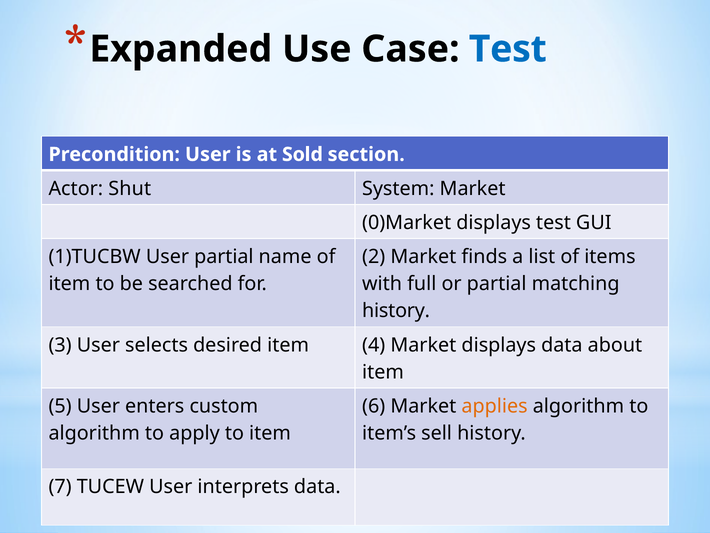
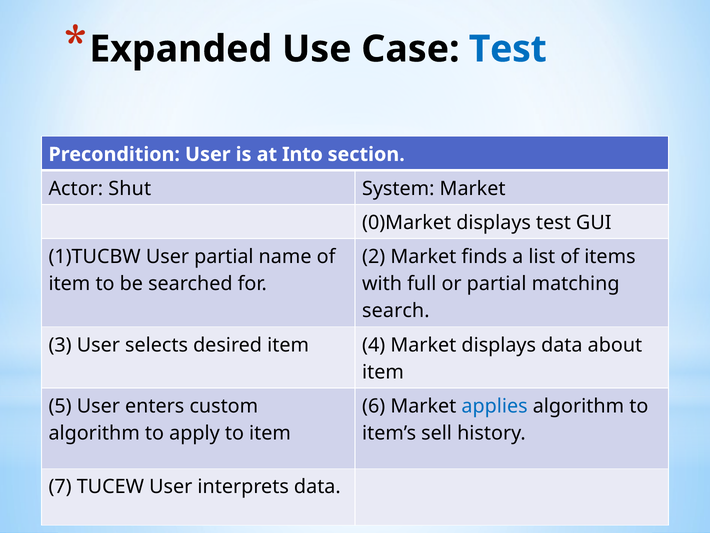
Sold: Sold -> Into (302, 154)
history: history -> search (396, 311)
applies colour: orange -> blue (495, 406)
